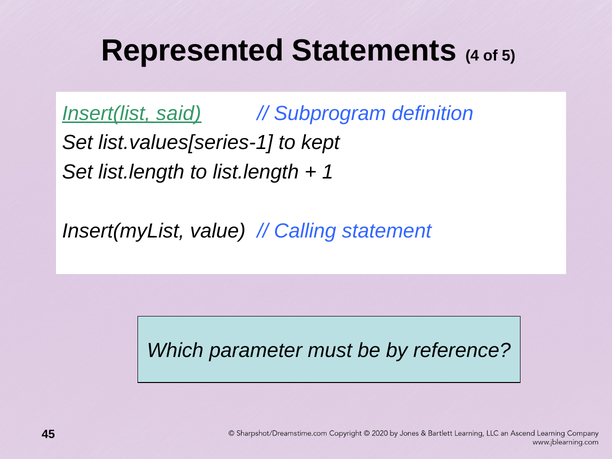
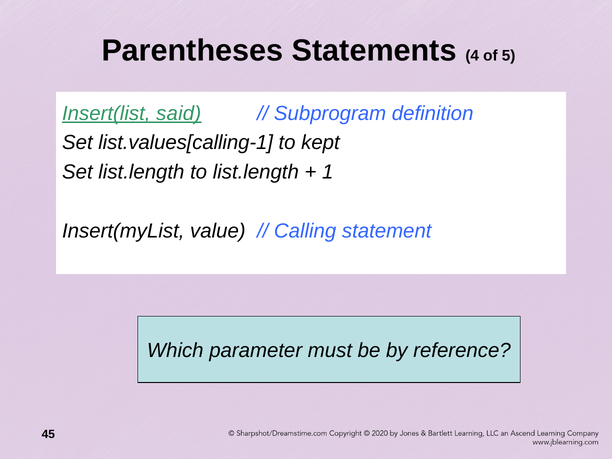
Represented: Represented -> Parentheses (192, 51)
list.values[series-1: list.values[series-1 -> list.values[calling-1 (186, 143)
